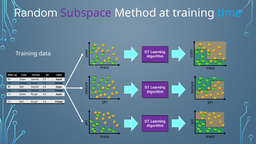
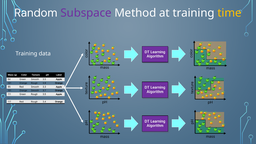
time colour: light blue -> yellow (230, 13)
